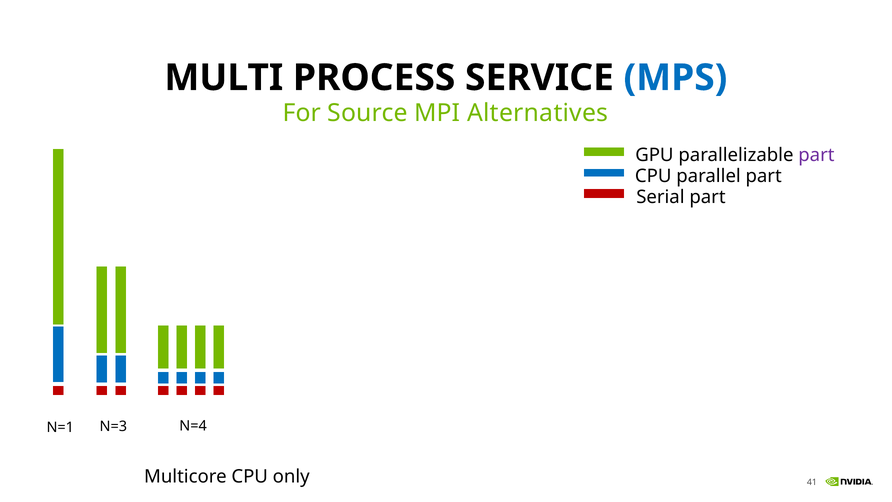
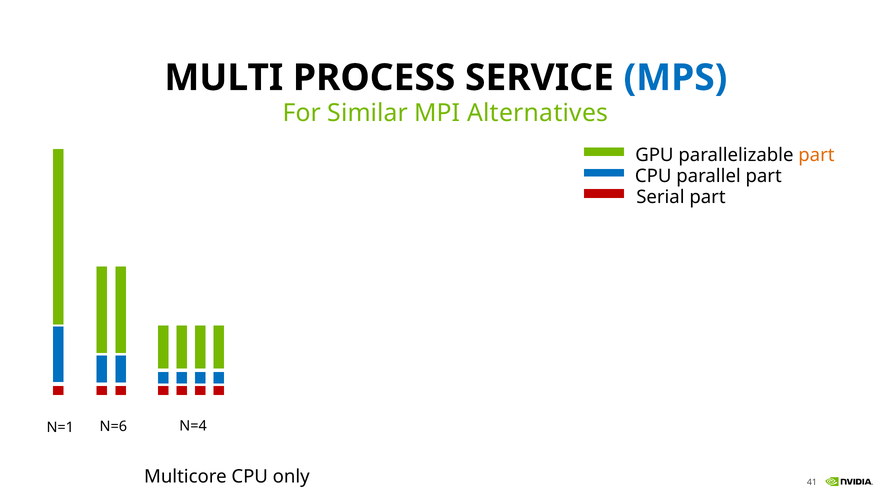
Source: Source -> Similar (368, 113)
part colour: purple -> orange (816, 155)
N=3: N=3 -> N=6 (113, 426)
